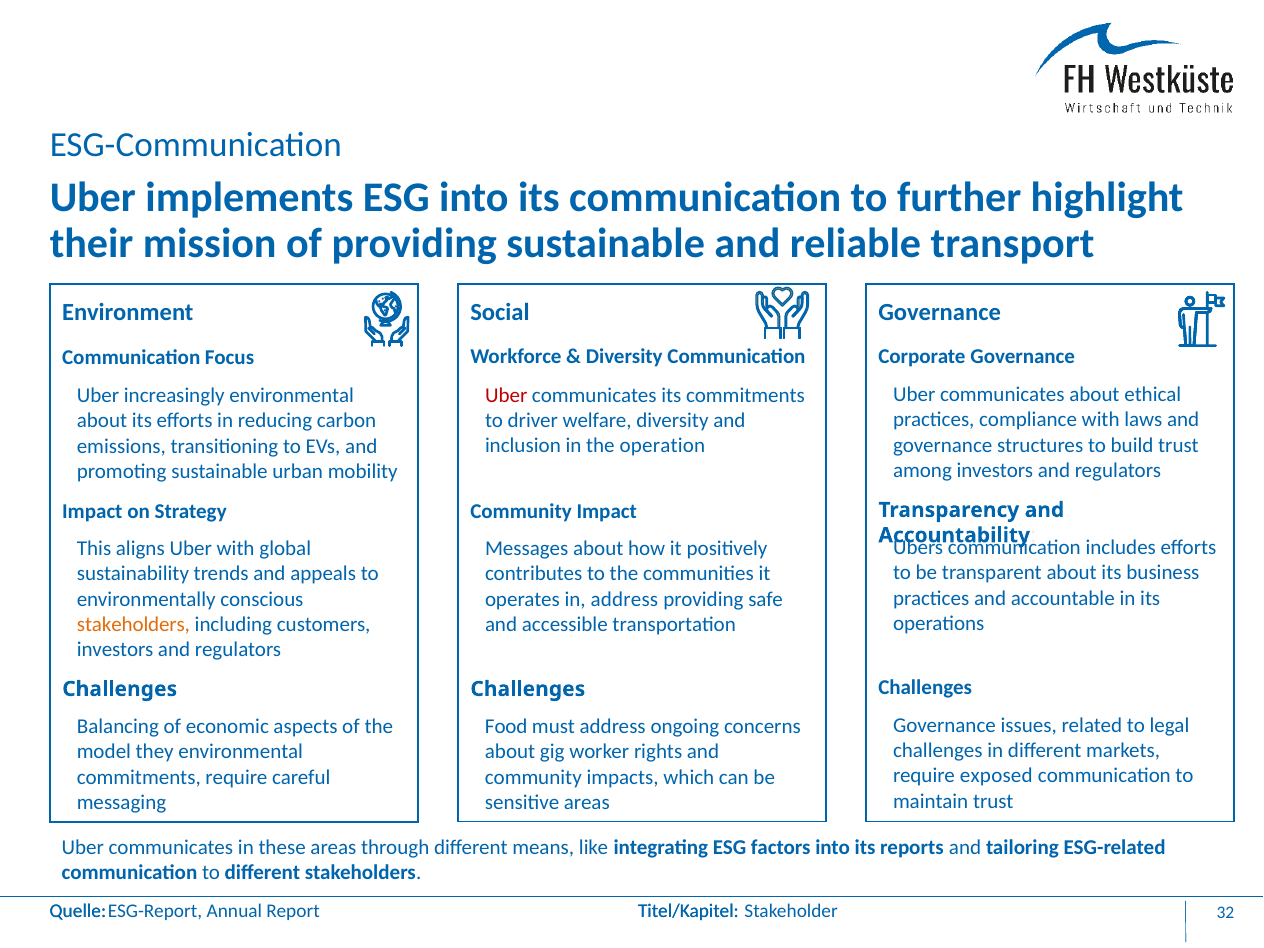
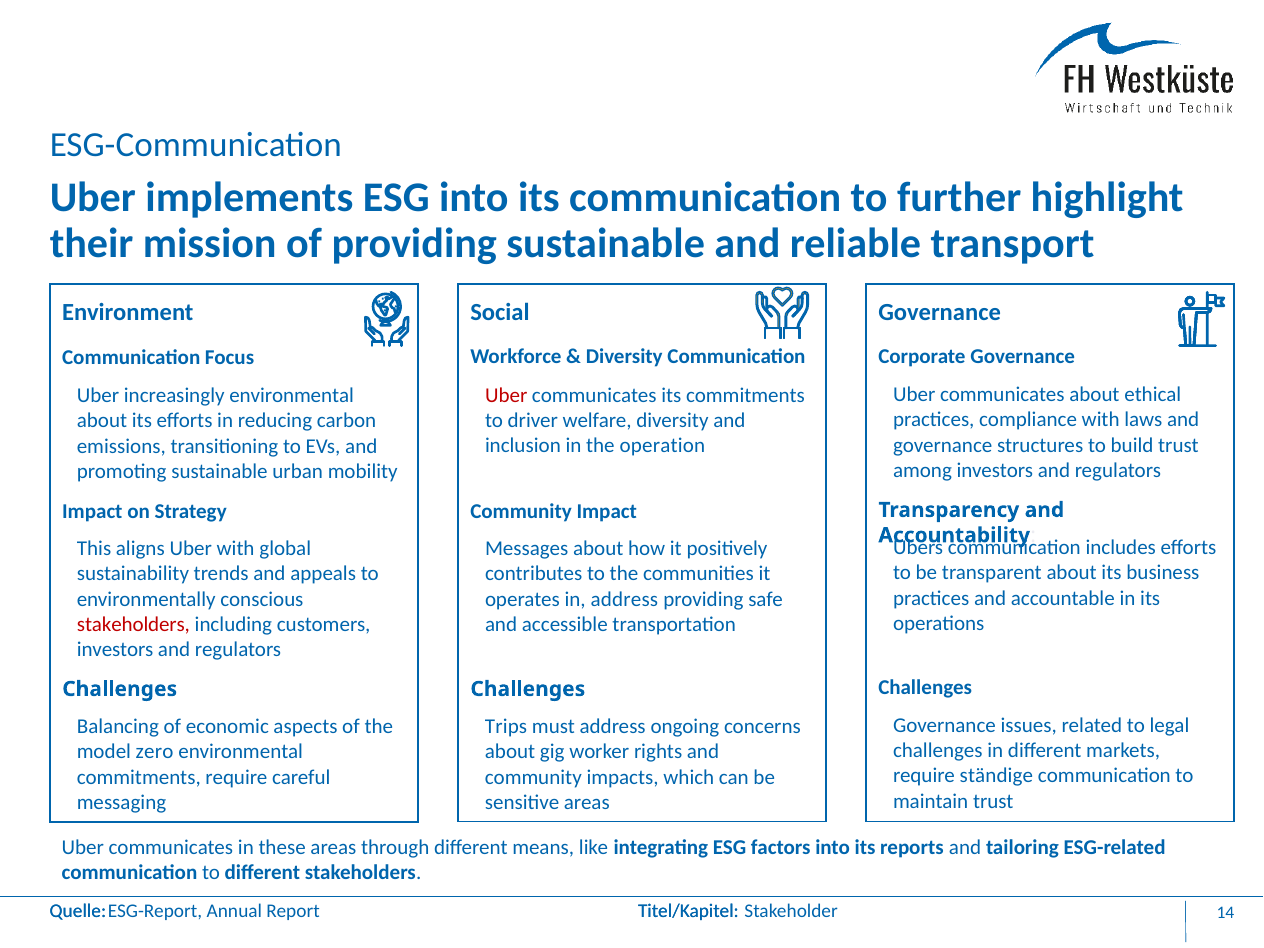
stakeholders colour: orange -> red (133, 625)
Food: Food -> Trips (506, 727)
they: they -> zero (155, 752)
exposed: exposed -> ständige (996, 776)
32: 32 -> 14 (1225, 913)
